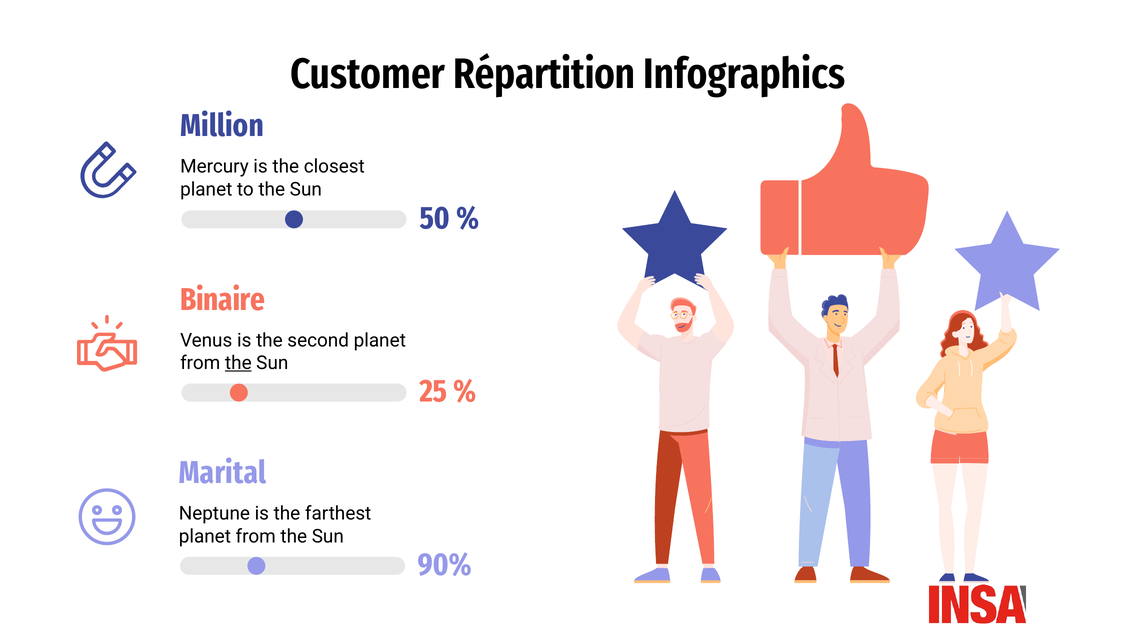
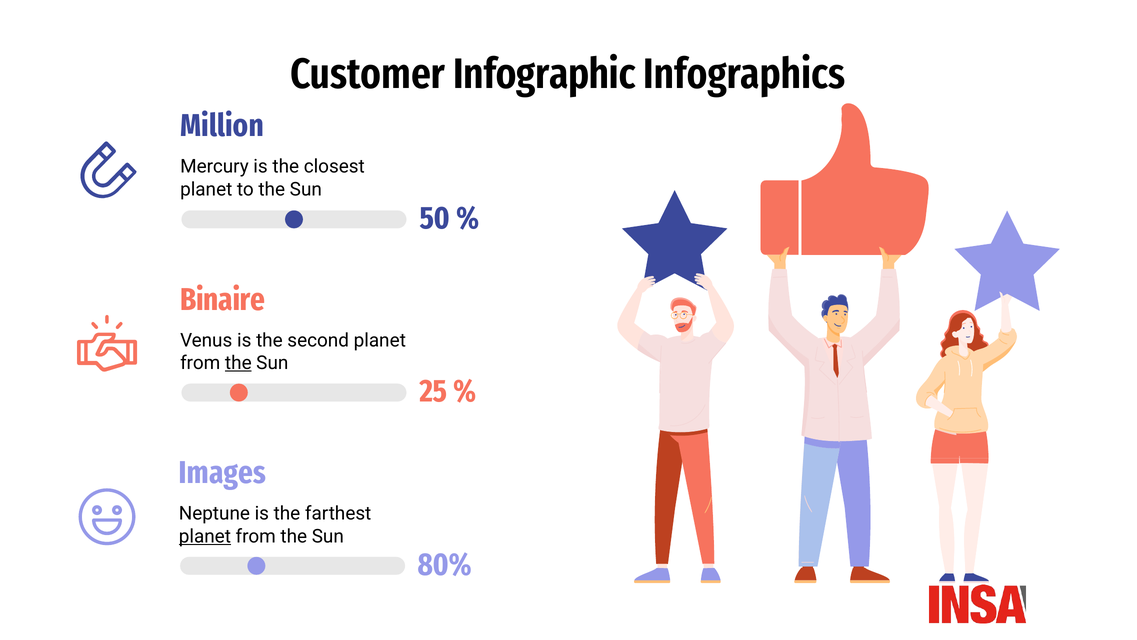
Répartition: Répartition -> Infographic (544, 74)
Marital: Marital -> Images (222, 473)
planet underline: none -> present (205, 536)
90%: 90% -> 80% (445, 564)
